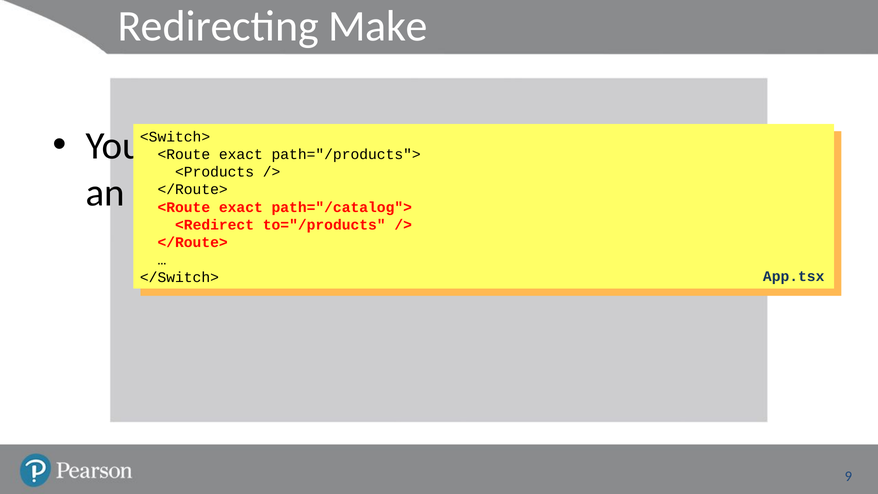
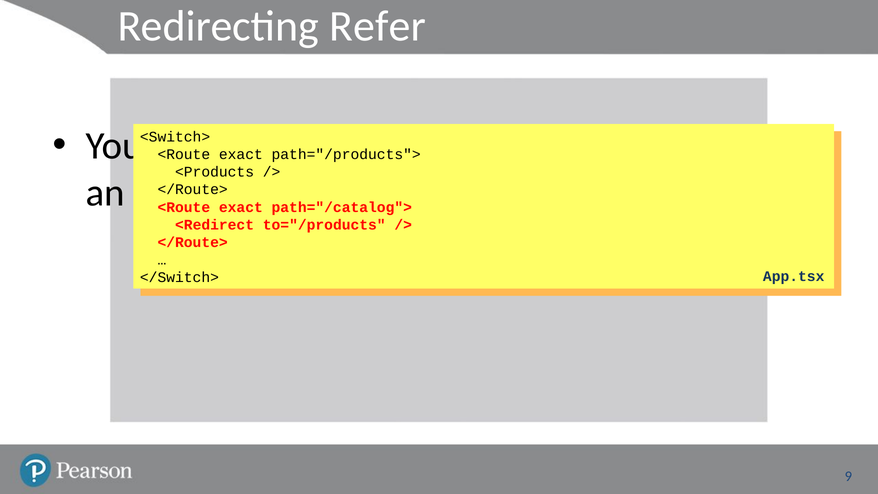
Make: Make -> Refer (378, 26)
